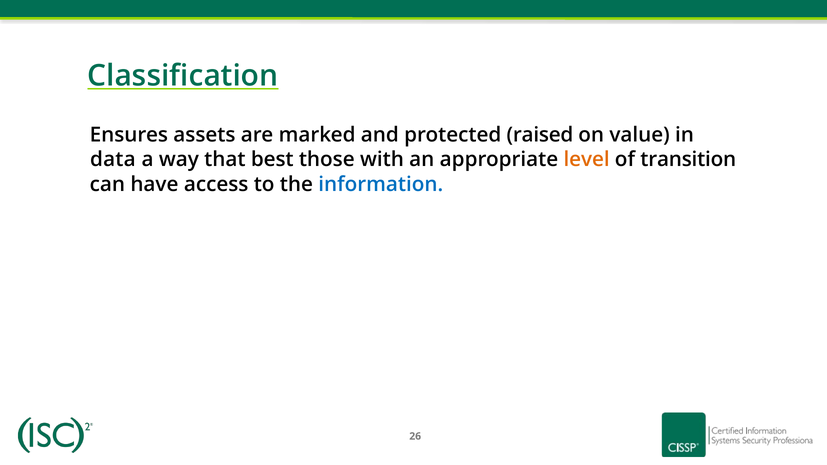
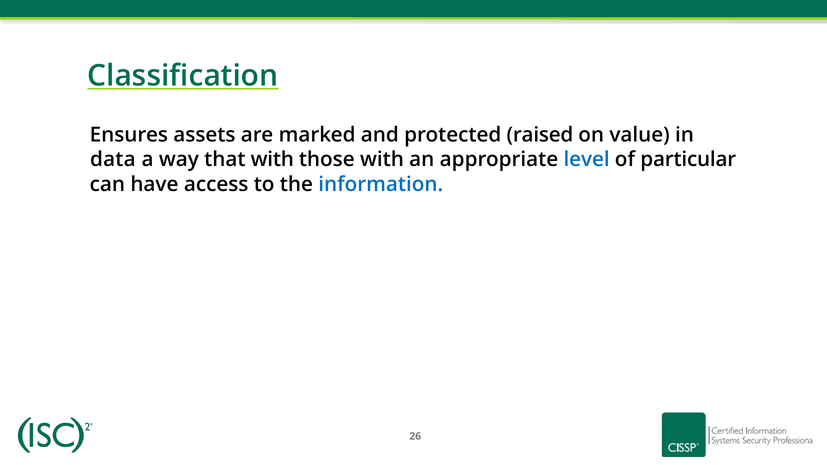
that best: best -> with (272, 160)
level colour: orange -> blue (587, 160)
transition: transition -> particular (688, 160)
